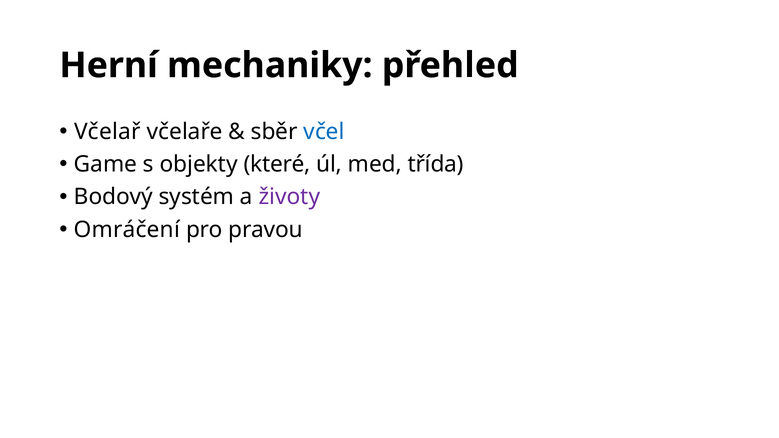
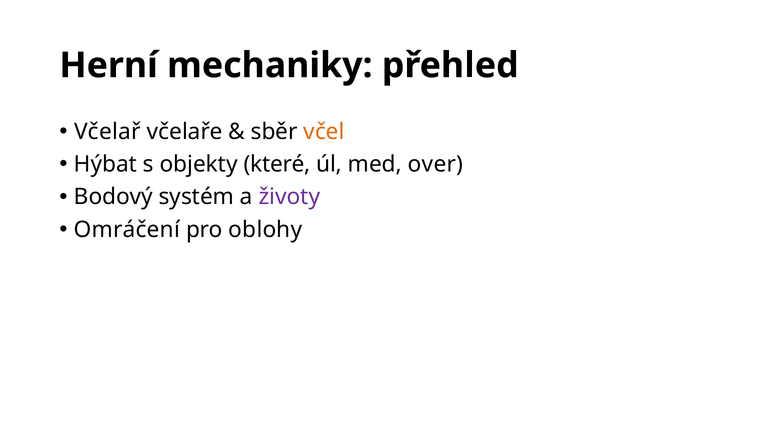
včel colour: blue -> orange (324, 132)
Game: Game -> Hýbat (105, 164)
třída: třída -> over (435, 164)
pravou: pravou -> oblohy (265, 230)
